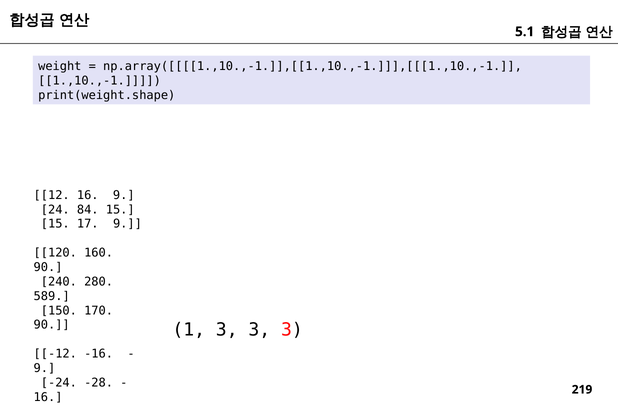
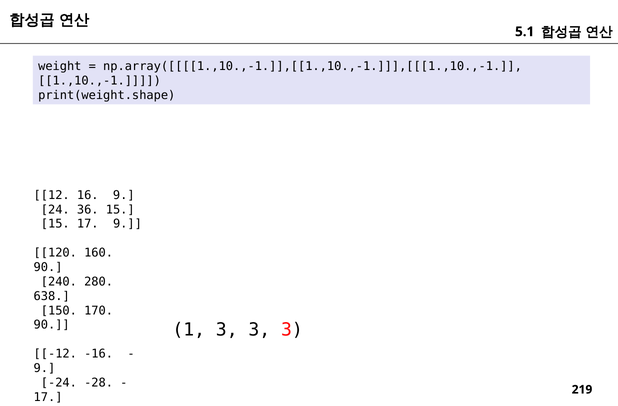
84: 84 -> 36 (88, 210)
589: 589 -> 638 (52, 296)
16: 16 -> 17 (48, 397)
